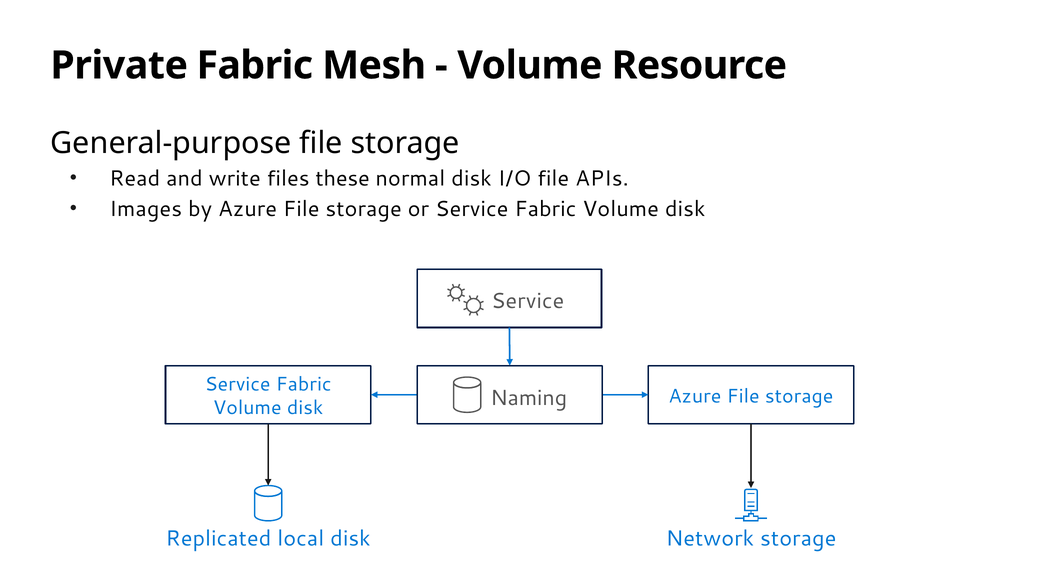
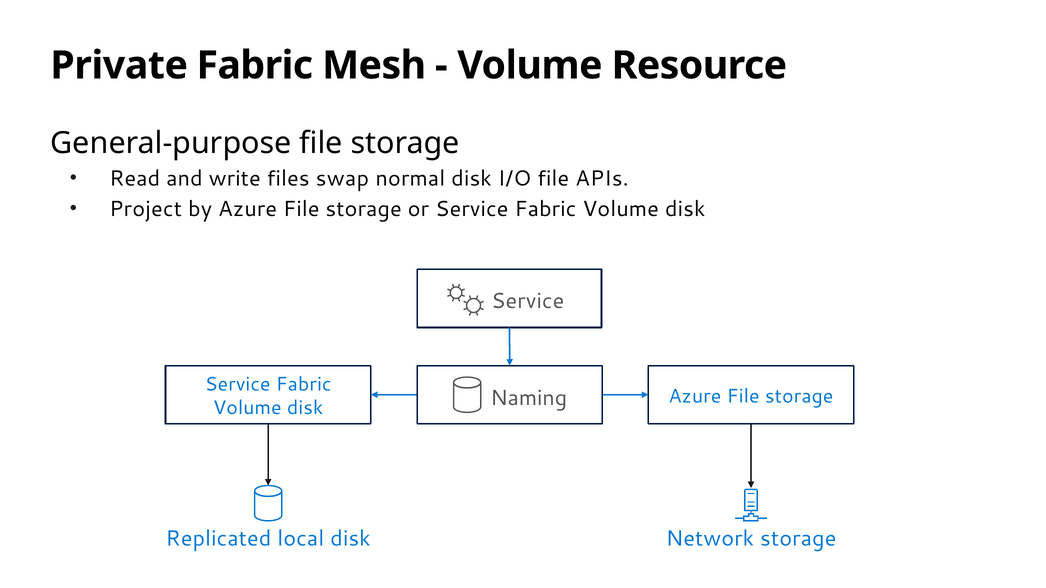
these: these -> swap (342, 179)
Images: Images -> Project (146, 209)
